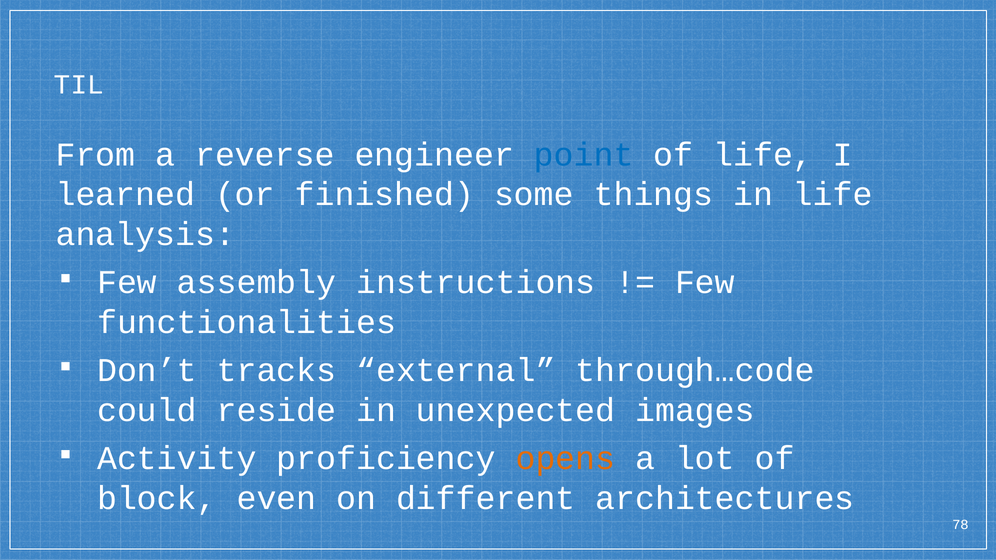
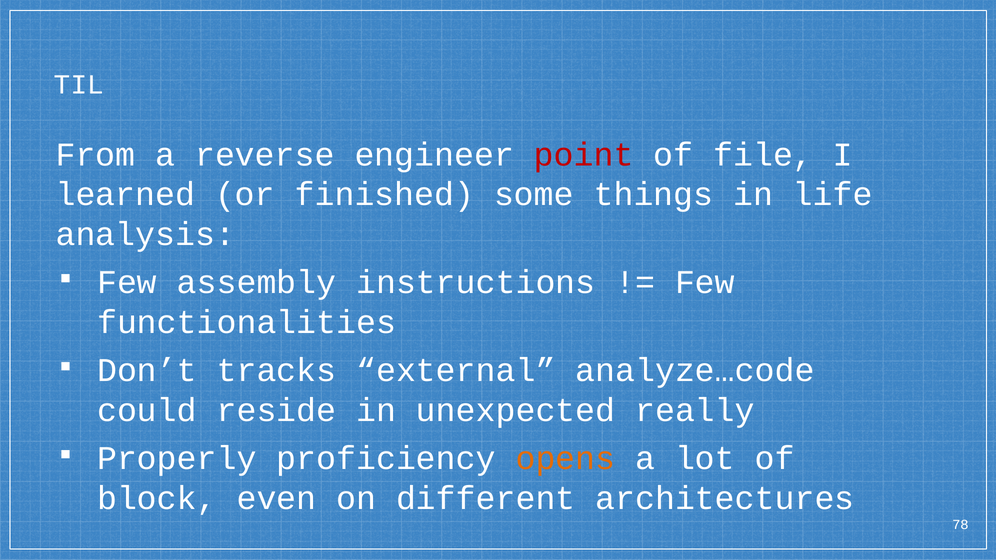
point colour: blue -> red (584, 155)
of life: life -> file (763, 155)
through…code: through…code -> analyze…code (695, 371)
images: images -> really (695, 410)
Activity: Activity -> Properly (177, 459)
